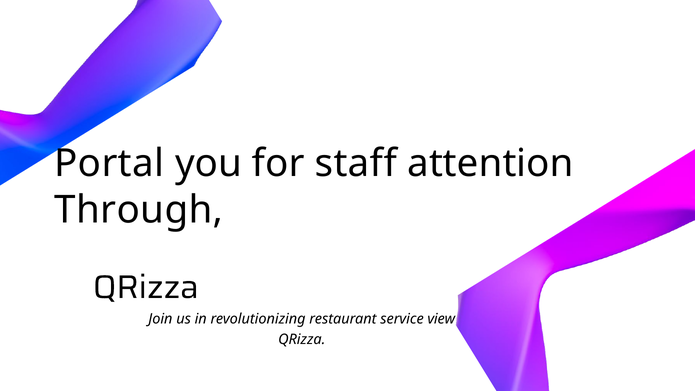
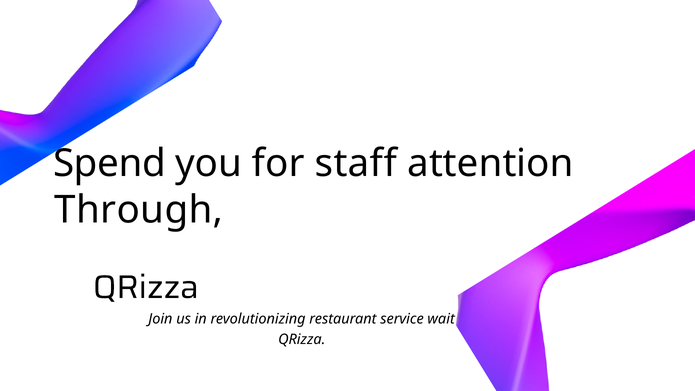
Portal: Portal -> Spend (109, 164)
view: view -> wait (441, 319)
